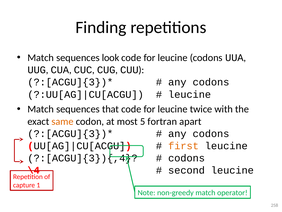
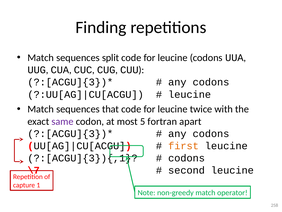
look: look -> split (111, 58)
same colour: orange -> purple (63, 121)
?:[ACGU]{3}){,4: ?:[ACGU]{3}){,4 -> ?:[ACGU]{3}){,1 (83, 158)
\4: \4 -> \7 (34, 170)
